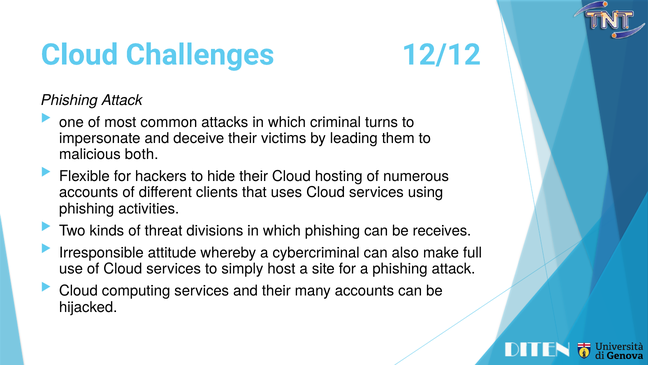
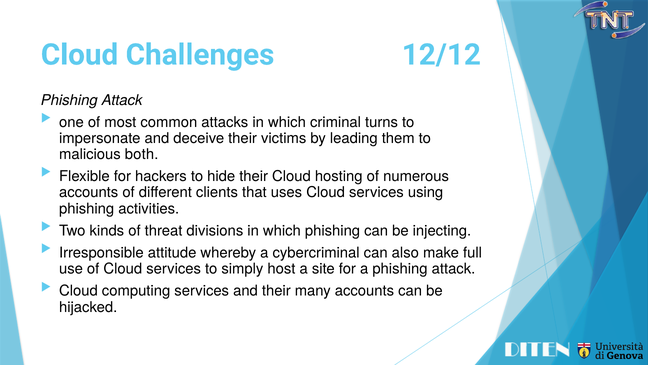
receives: receives -> injecting (442, 230)
